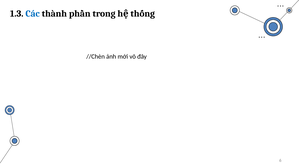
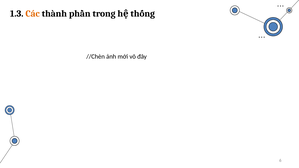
Các colour: blue -> orange (33, 14)
